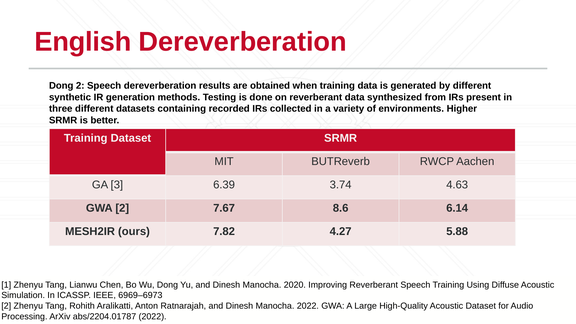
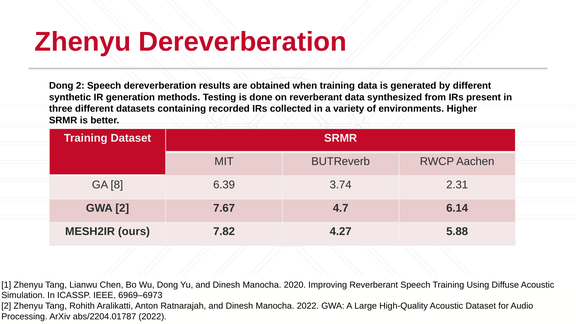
English: English -> Zhenyu (83, 42)
3: 3 -> 8 (117, 185)
4.63: 4.63 -> 2.31 (457, 185)
8.6: 8.6 -> 4.7 (341, 208)
